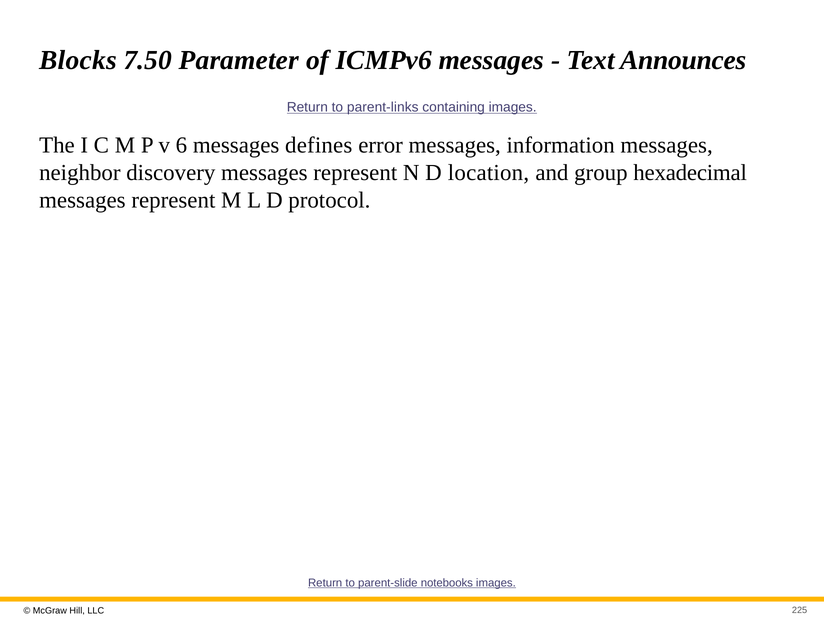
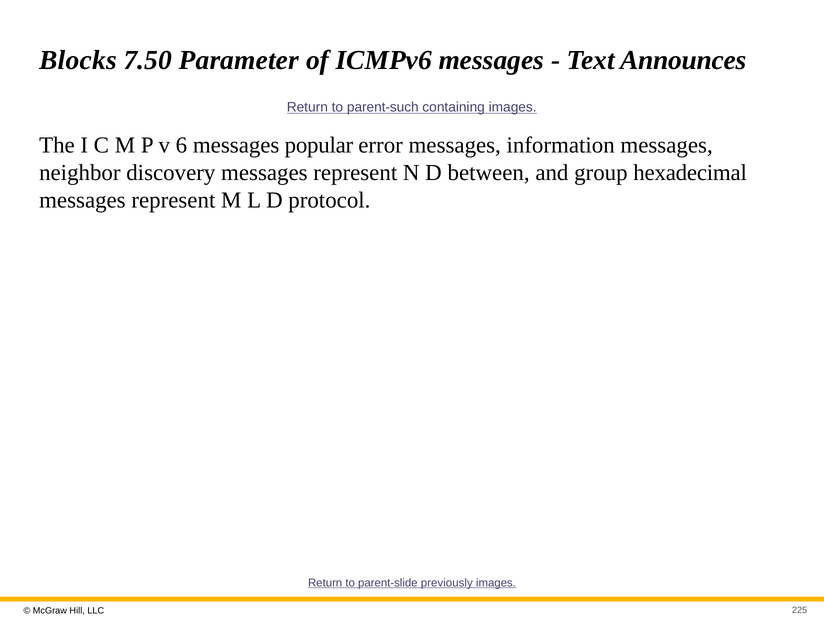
parent-links: parent-links -> parent-such (383, 107)
defines: defines -> popular (319, 145)
location: location -> between (489, 173)
notebooks: notebooks -> previously (447, 583)
